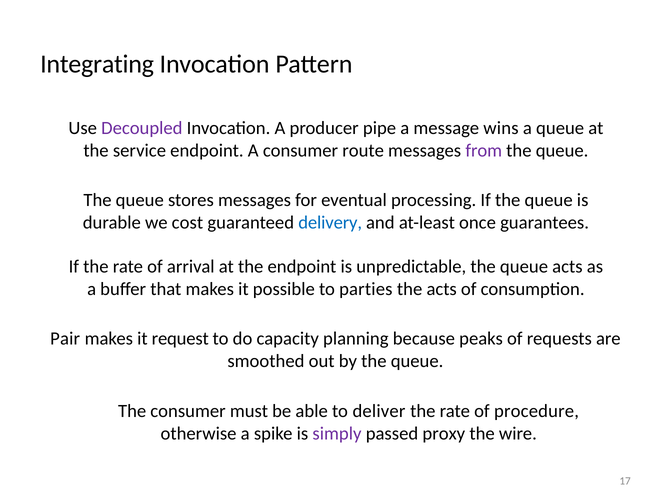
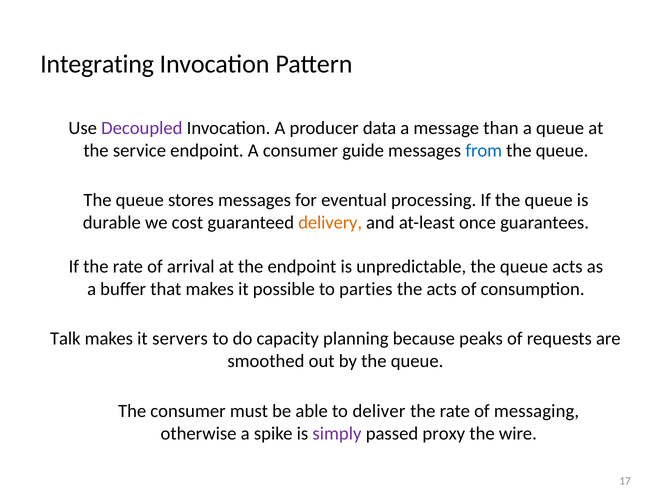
pipe: pipe -> data (380, 128)
wins: wins -> than (501, 128)
route: route -> guide (363, 150)
from colour: purple -> blue (484, 150)
delivery colour: blue -> orange (330, 222)
Pair: Pair -> Talk (65, 338)
request: request -> servers (180, 338)
procedure: procedure -> messaging (537, 410)
